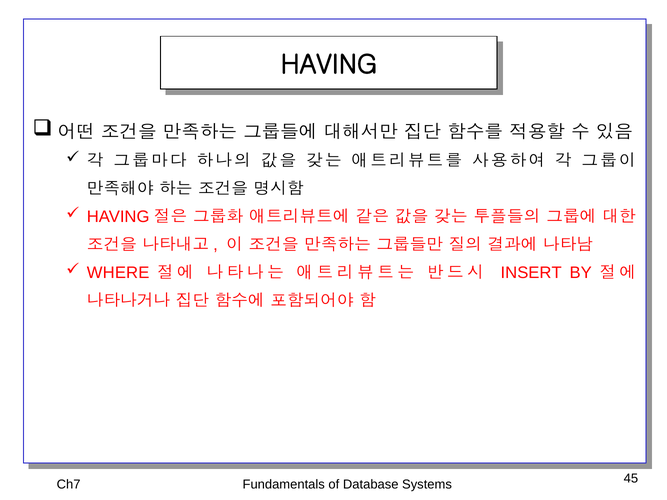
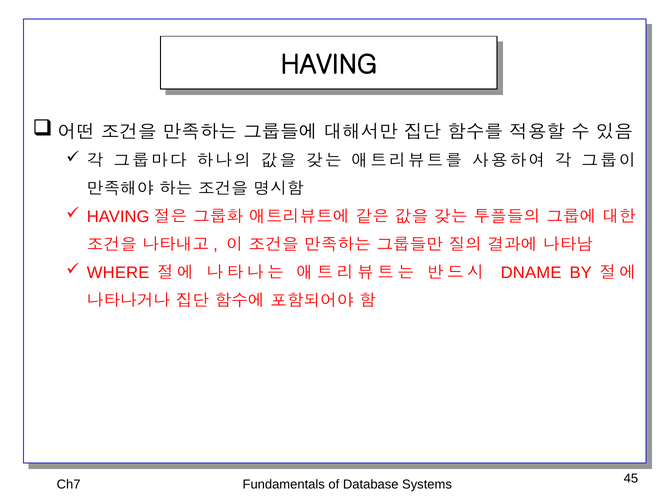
INSERT: INSERT -> DNAME (531, 273)
